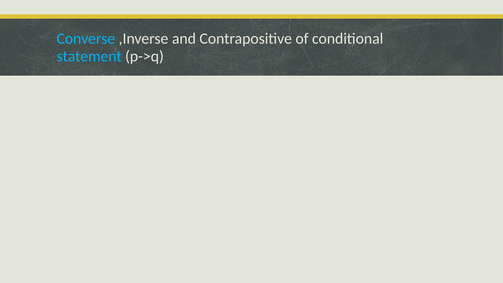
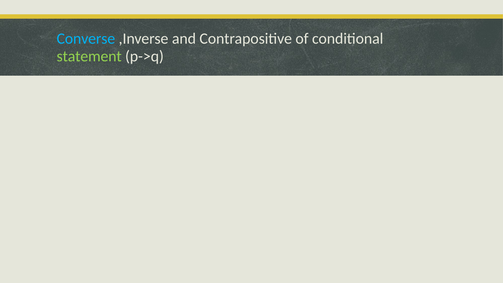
statement colour: light blue -> light green (89, 56)
